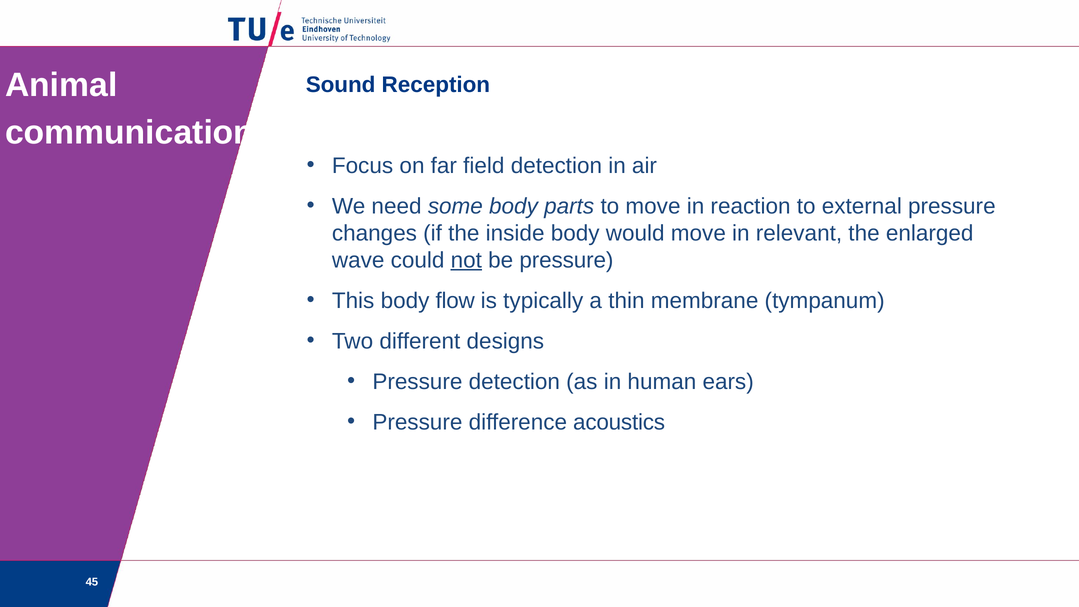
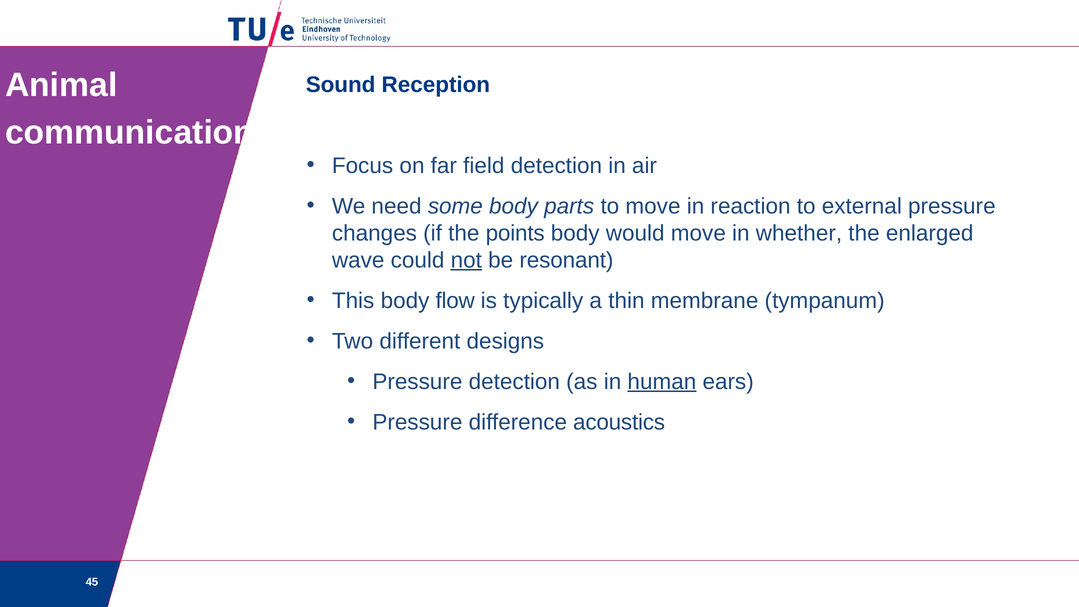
inside: inside -> points (515, 233)
relevant: relevant -> whether (799, 233)
be pressure: pressure -> resonant (566, 260)
human underline: none -> present (662, 382)
